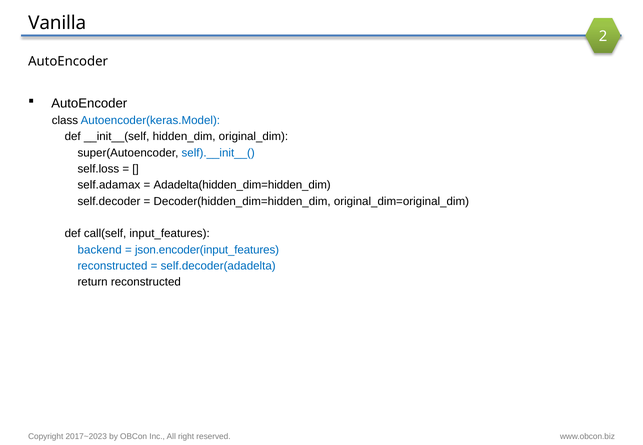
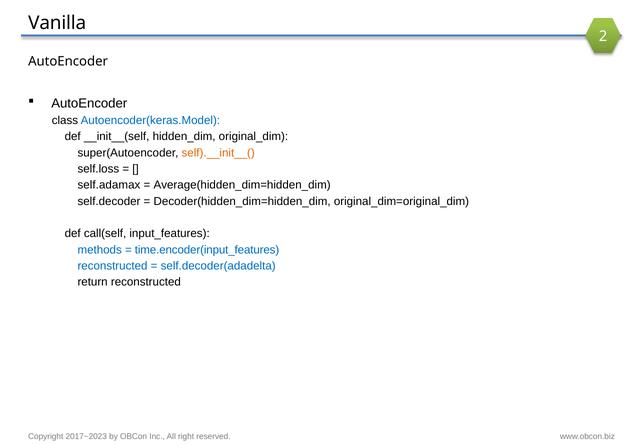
self).__init__( colour: blue -> orange (218, 153)
Adadelta(hidden_dim=hidden_dim: Adadelta(hidden_dim=hidden_dim -> Average(hidden_dim=hidden_dim (242, 185)
backend: backend -> methods (100, 250)
json.encoder(input_features: json.encoder(input_features -> time.encoder(input_features (207, 250)
